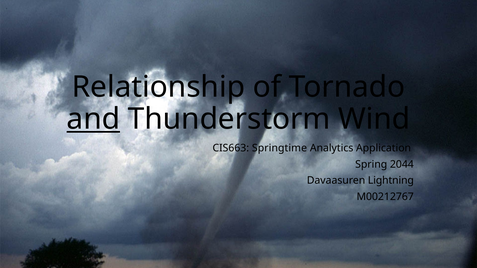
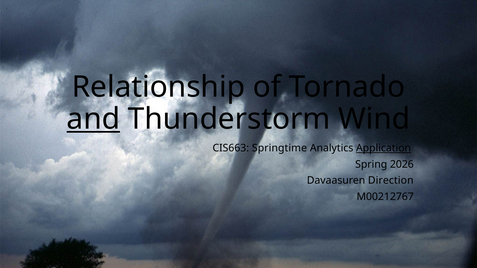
Application underline: none -> present (384, 148)
2044: 2044 -> 2026 (402, 165)
Lightning: Lightning -> Direction (391, 181)
